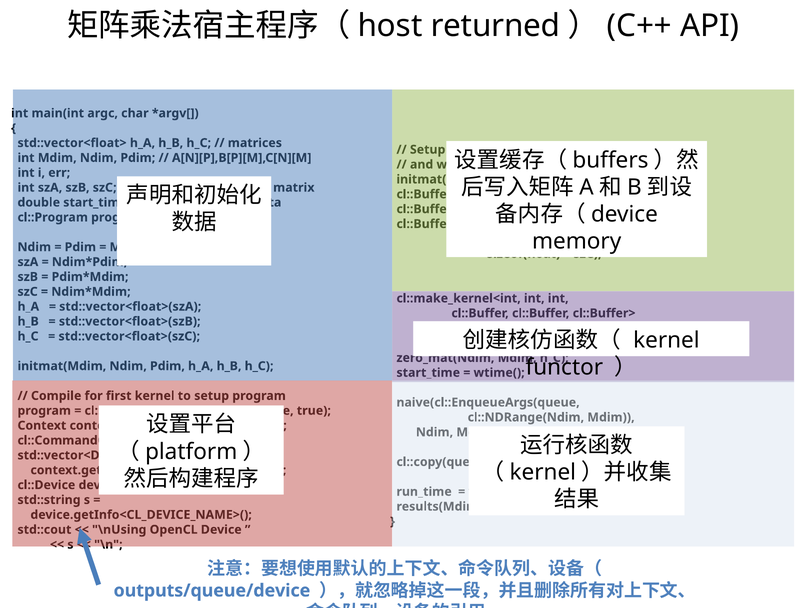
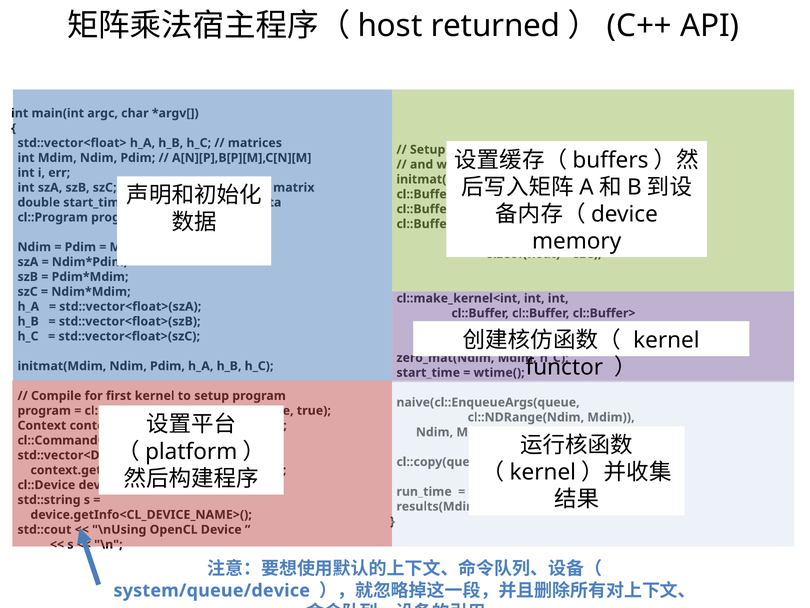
outputs/queue/device: outputs/queue/device -> system/queue/device (212, 590)
